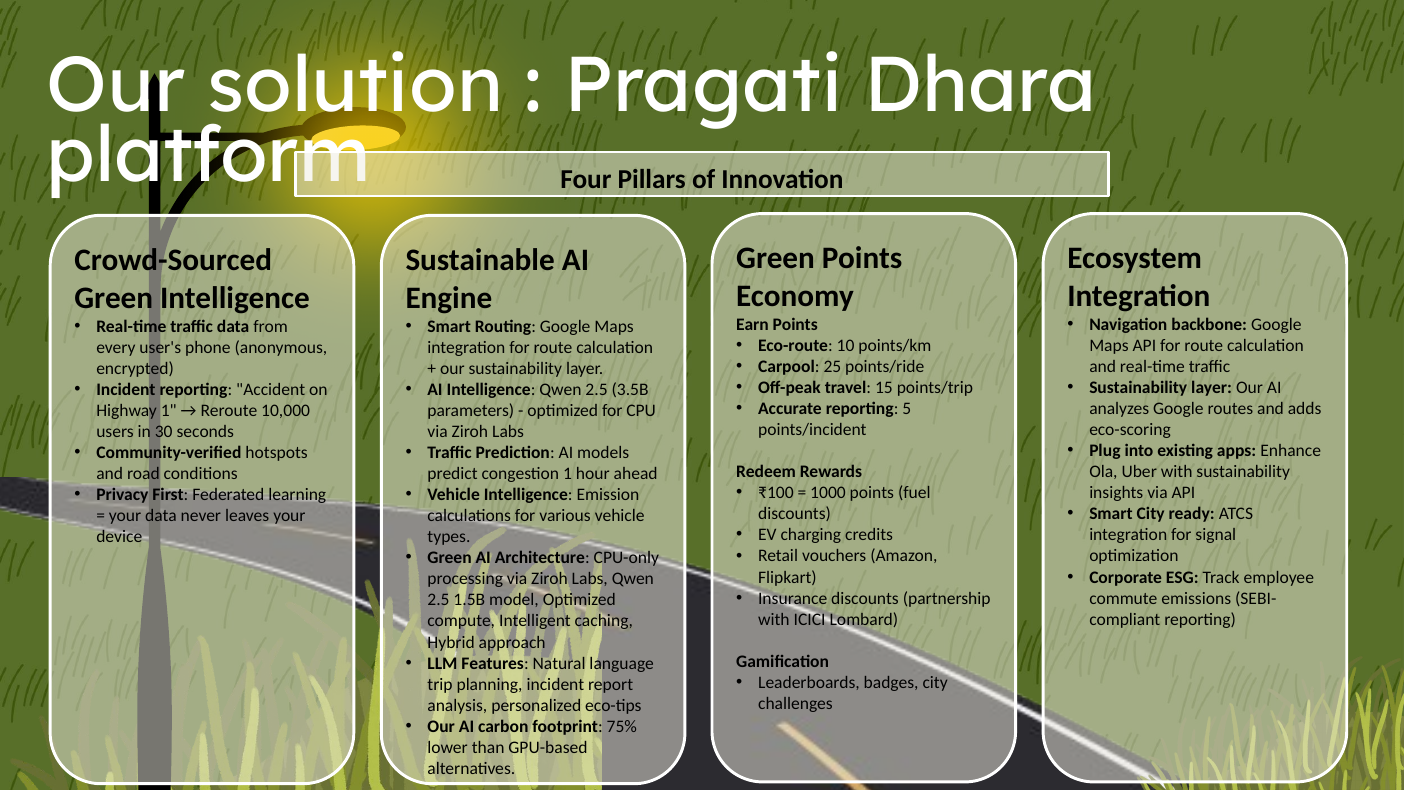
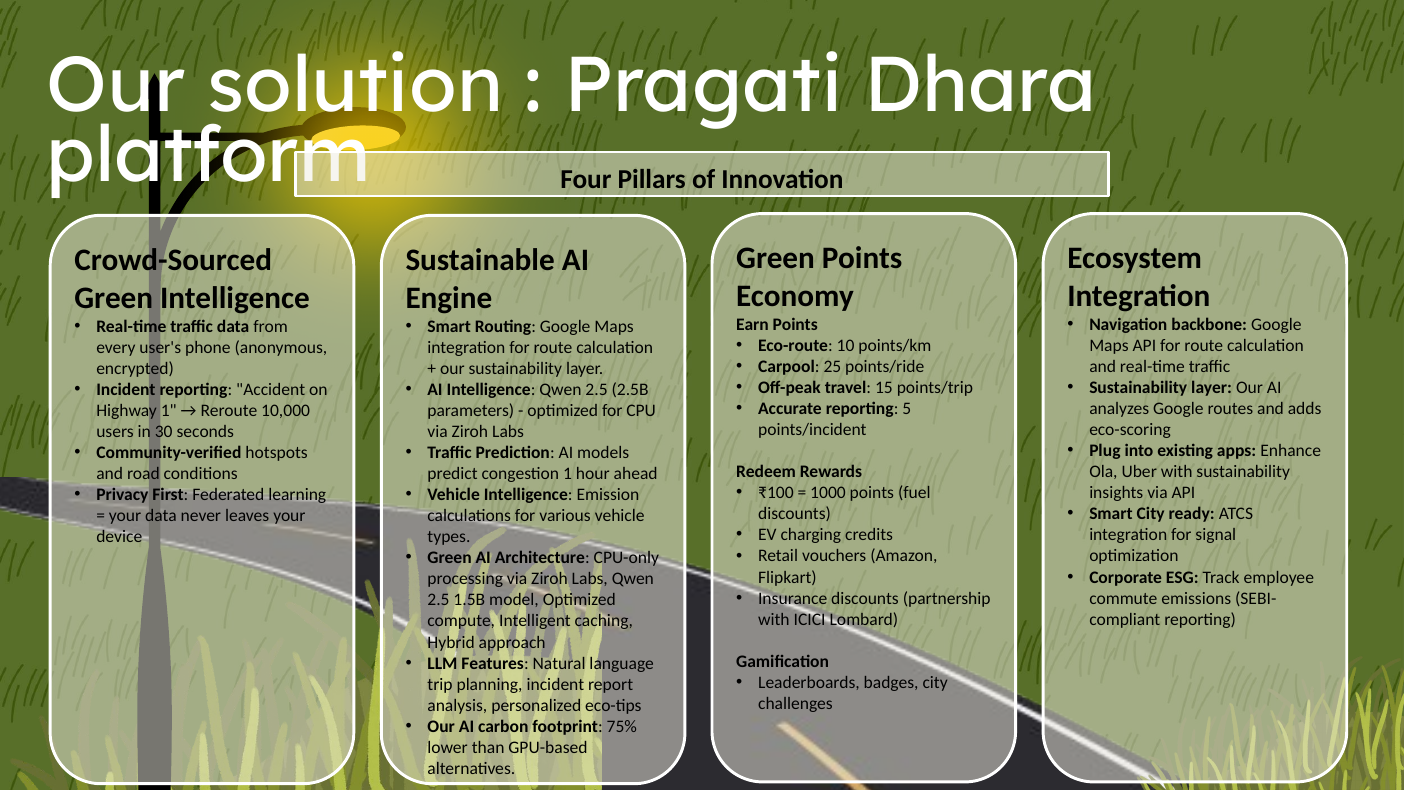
3.5B: 3.5B -> 2.5B (630, 389)
